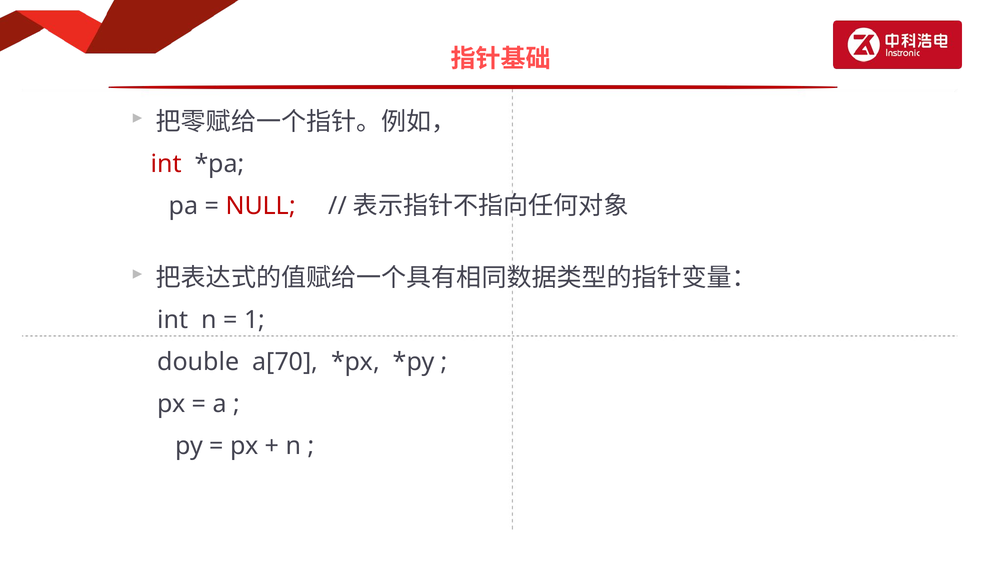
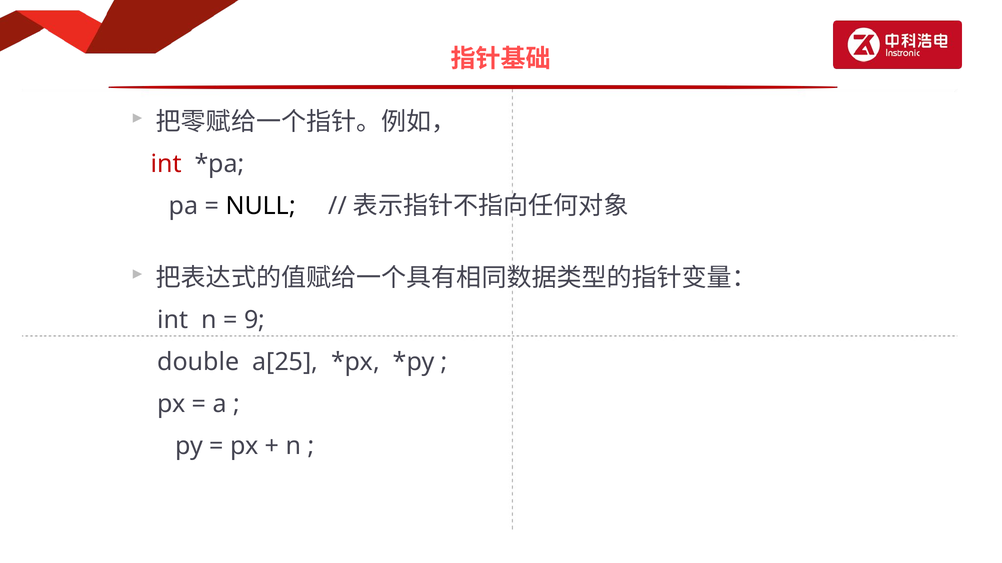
NULL colour: red -> black (261, 206)
1: 1 -> 9 (255, 320)
a[70: a[70 -> a[25 (285, 362)
